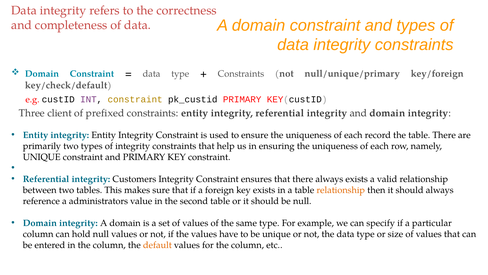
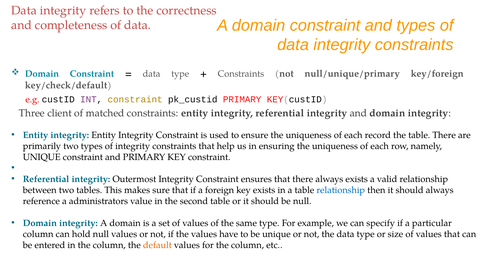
prefixed: prefixed -> matched (105, 113)
Customers: Customers -> Outermost (134, 179)
relationship colour: orange -> blue (341, 190)
